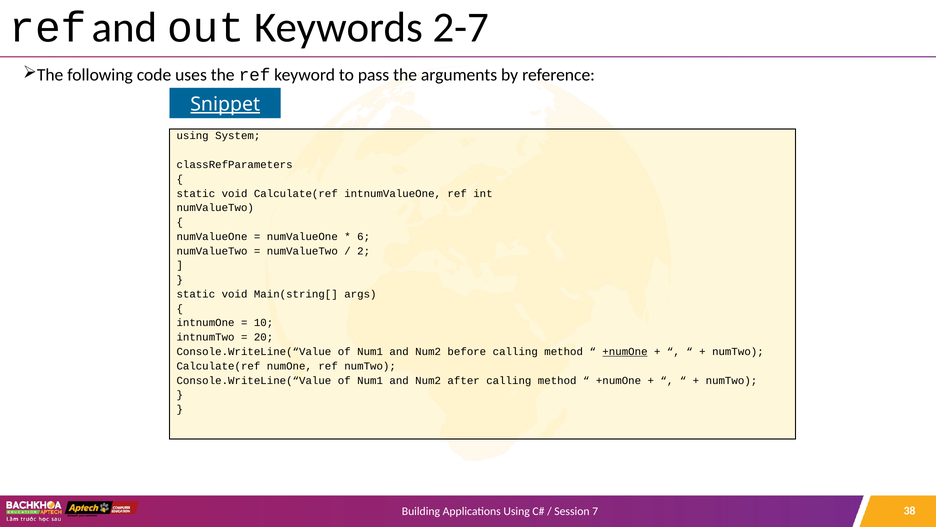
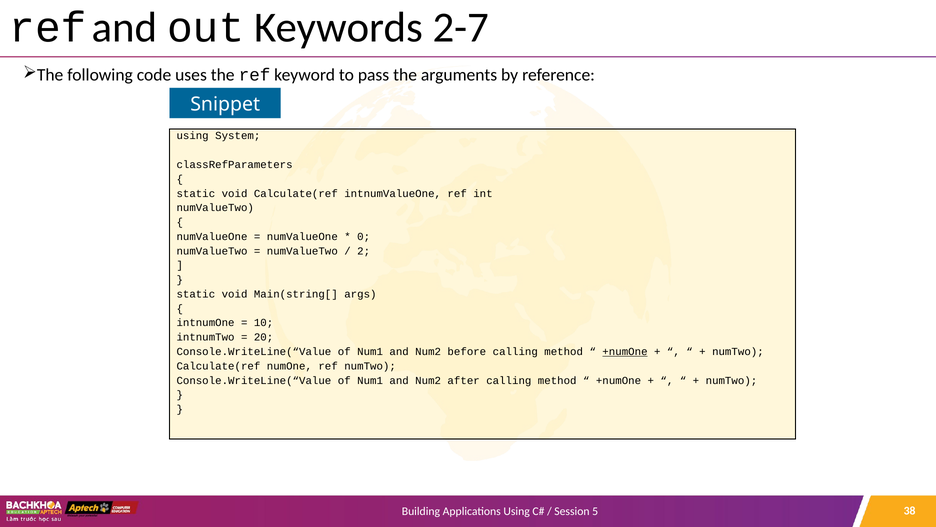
Snippet underline: present -> none (225, 104)
6: 6 -> 0 (364, 236)
7: 7 -> 5 (595, 511)
